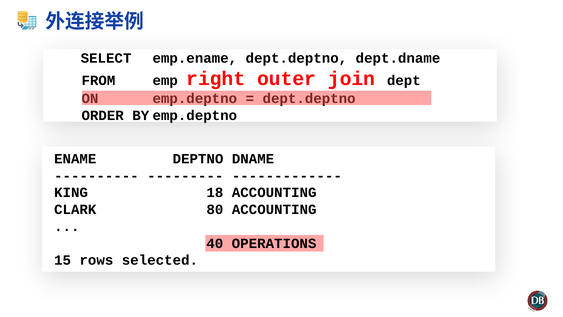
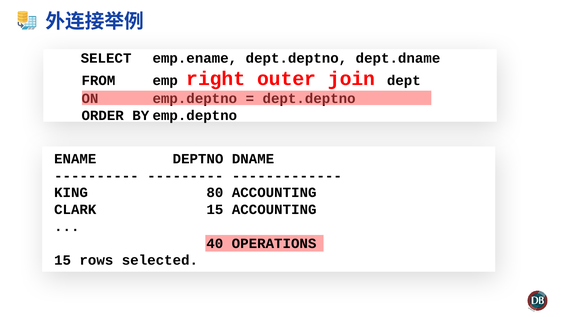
18: 18 -> 80 (215, 192)
CLARK 80: 80 -> 15 (215, 209)
